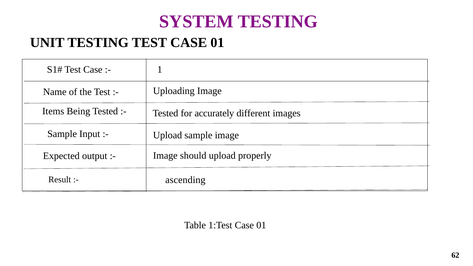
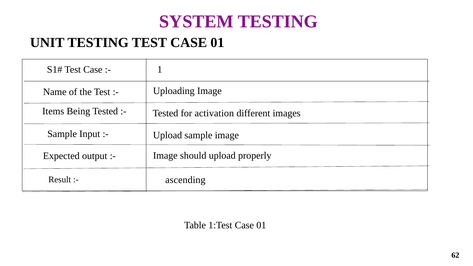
accurately: accurately -> activation (214, 113)
